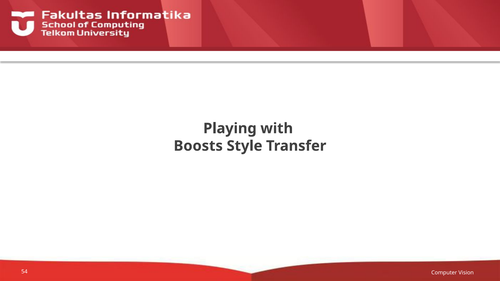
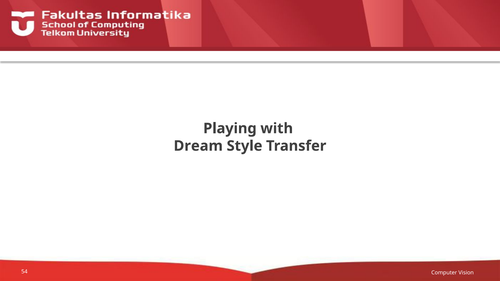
Boosts: Boosts -> Dream (198, 146)
